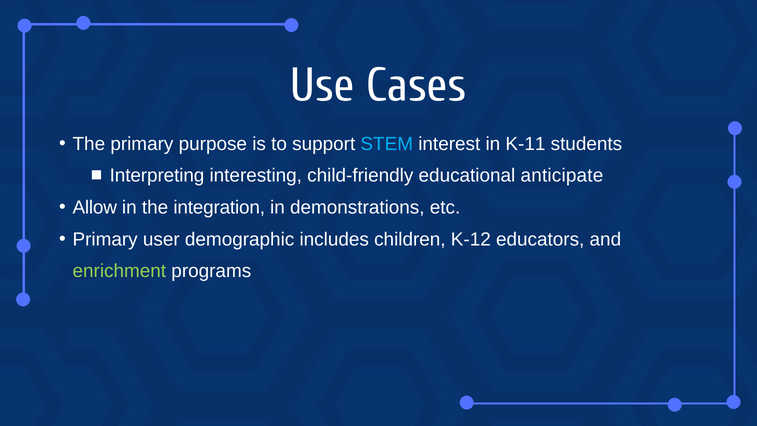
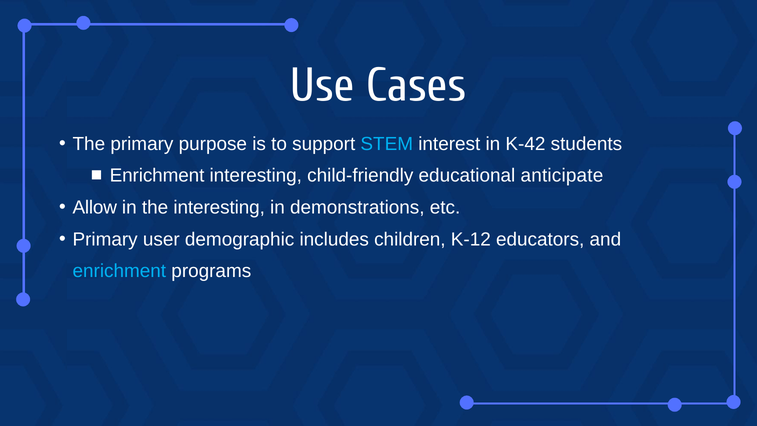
K-11: K-11 -> K-42 (525, 144)
Interpreting: Interpreting -> Enrichment (157, 176)
the integration: integration -> interesting (219, 207)
enrichment colour: light green -> light blue (119, 271)
